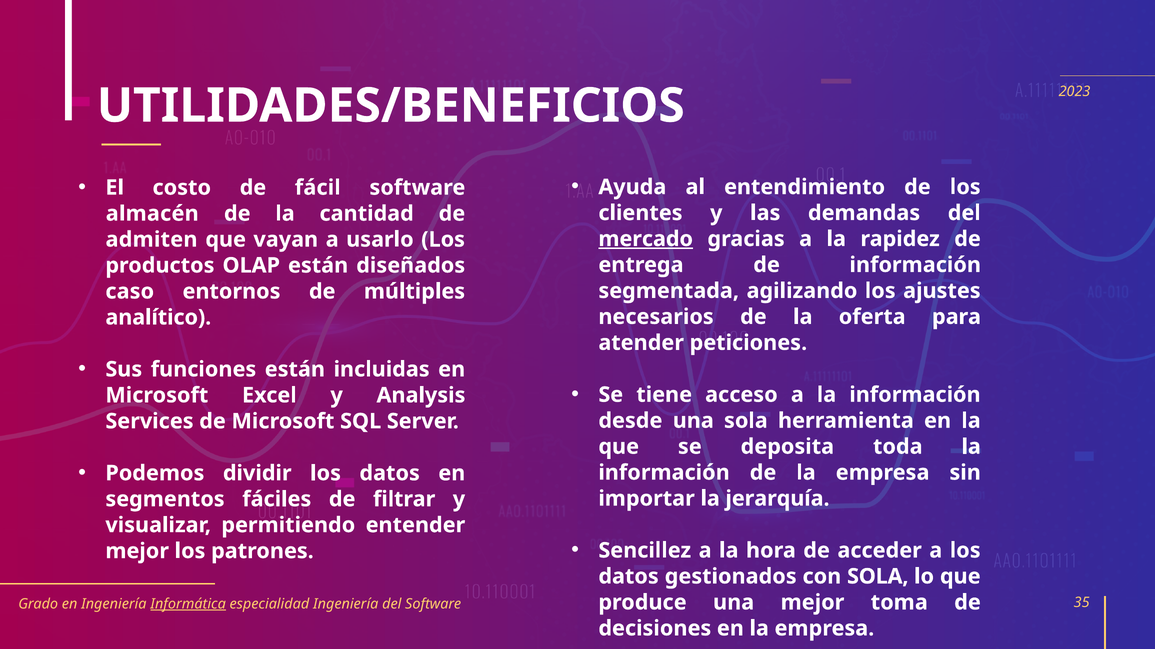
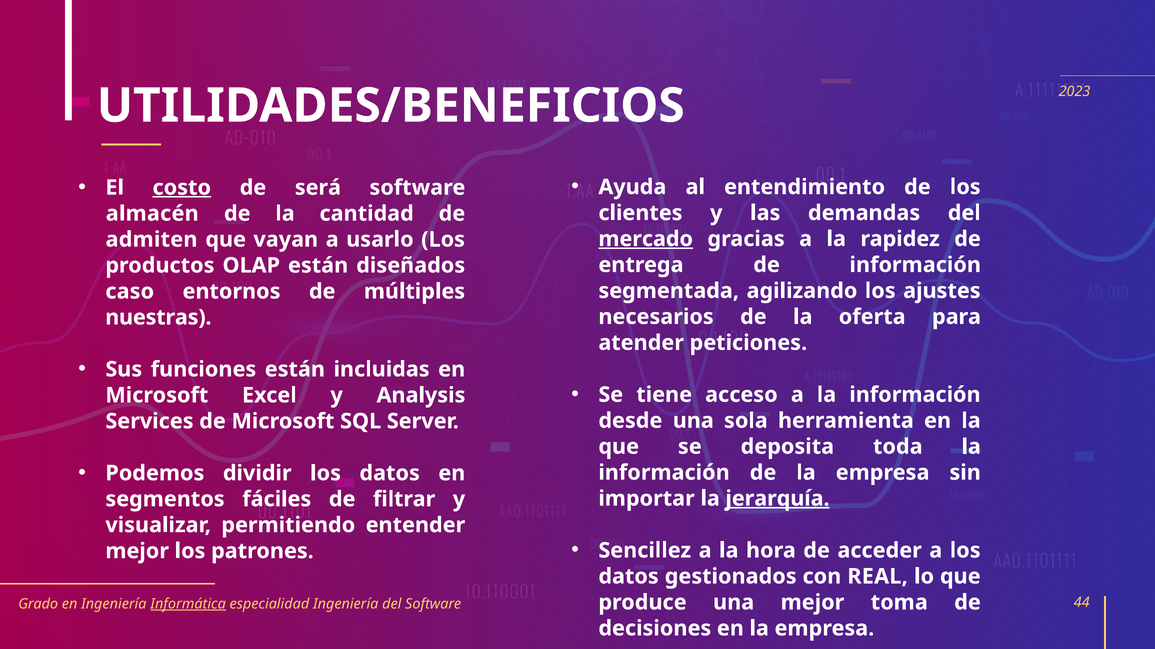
costo underline: none -> present (182, 188)
fácil: fácil -> será (318, 188)
analítico: analítico -> nuestras (158, 318)
jerarquía underline: none -> present (778, 499)
con SOLA: SOLA -> REAL (878, 577)
35: 35 -> 44 (1082, 603)
